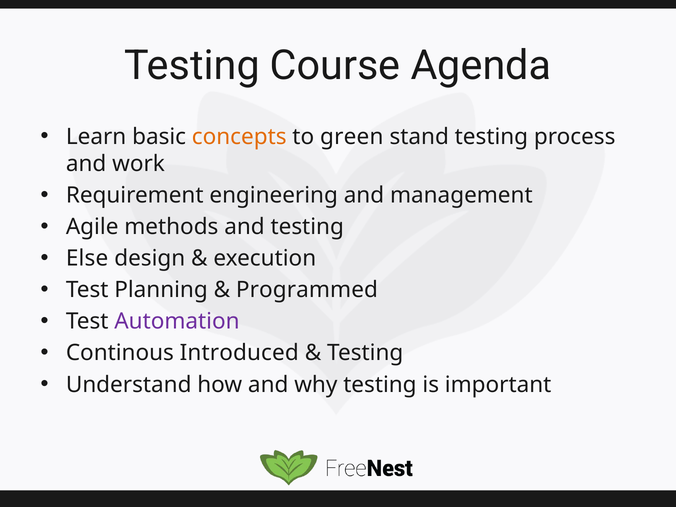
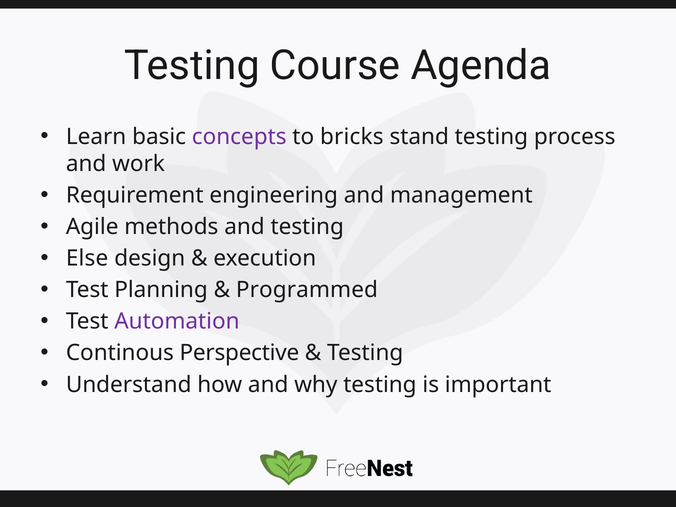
concepts colour: orange -> purple (239, 137)
green: green -> bricks (352, 137)
Introduced: Introduced -> Perspective (239, 353)
